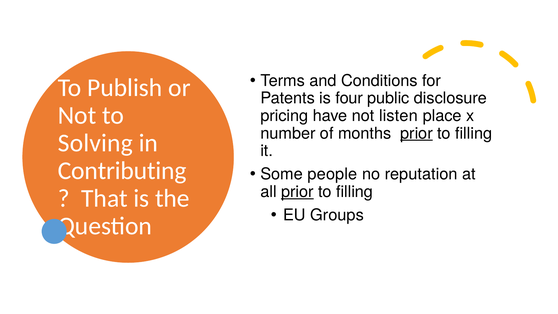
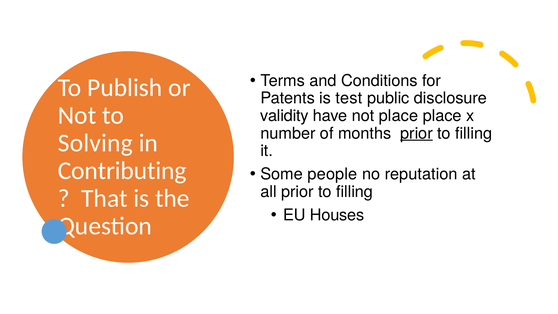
four: four -> test (349, 98)
pricing: pricing -> validity (284, 116)
not listen: listen -> place (398, 116)
prior underline: present -> none (297, 192)
Groups: Groups -> Houses (337, 215)
